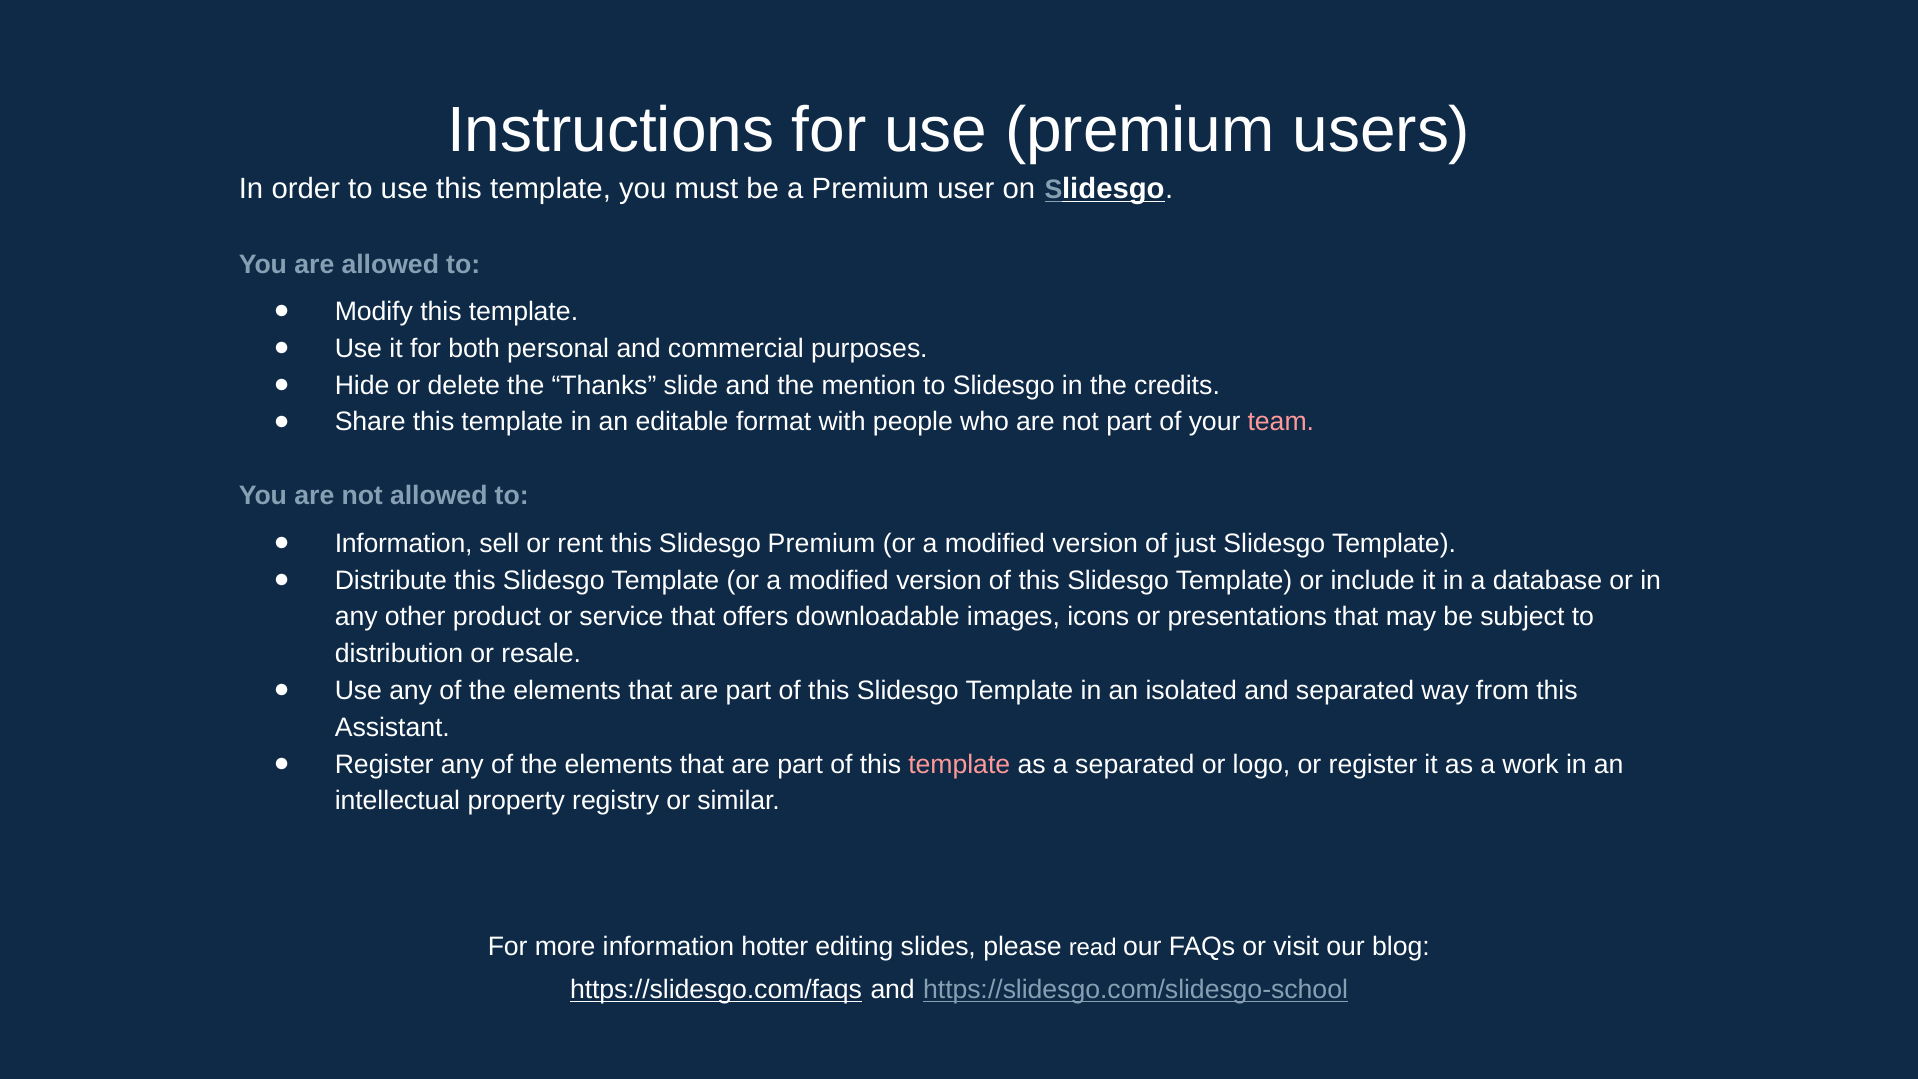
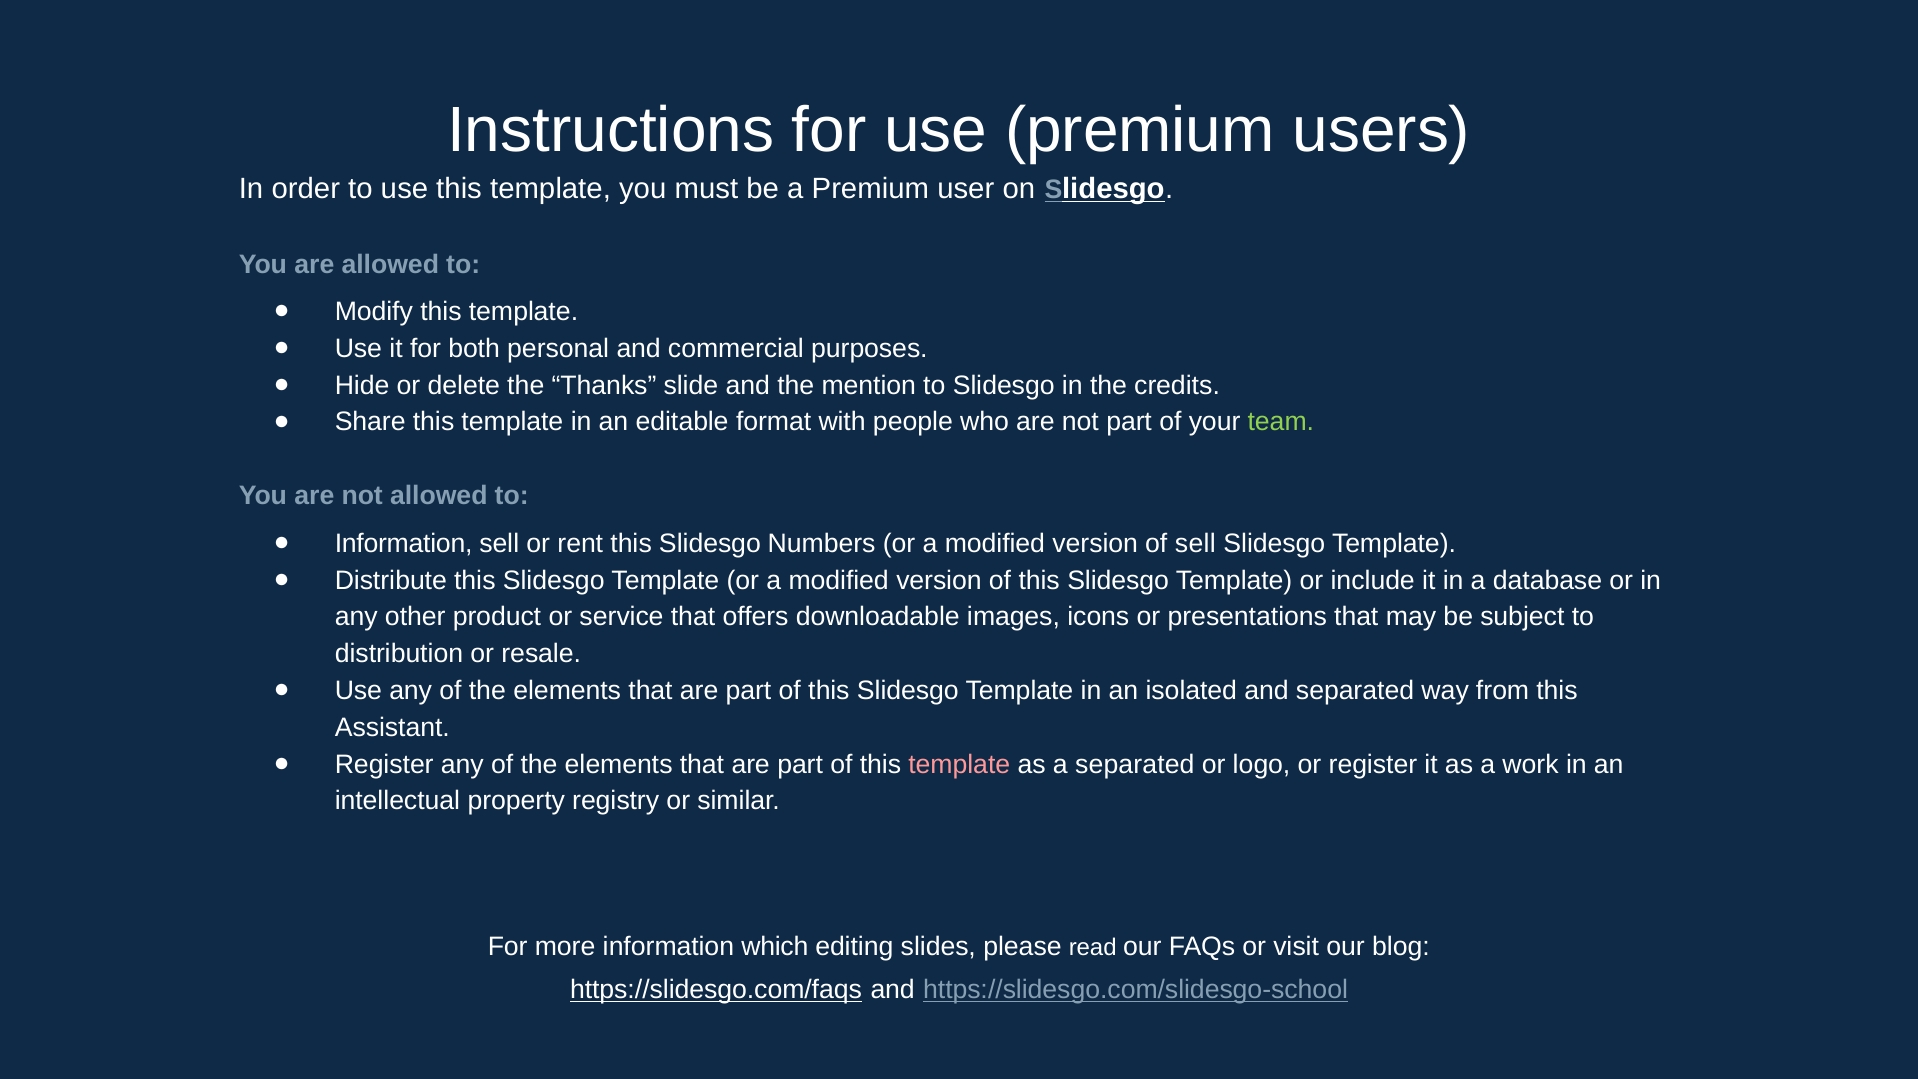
team colour: pink -> light green (1281, 422)
Slidesgo Premium: Premium -> Numbers (822, 543)
of just: just -> sell (1195, 543)
hotter: hotter -> which (775, 947)
